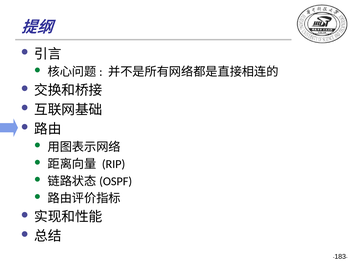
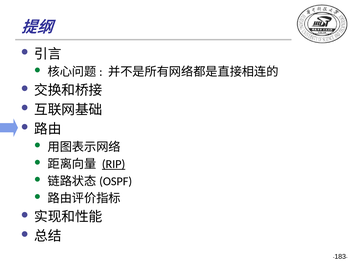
RIP underline: none -> present (114, 164)
